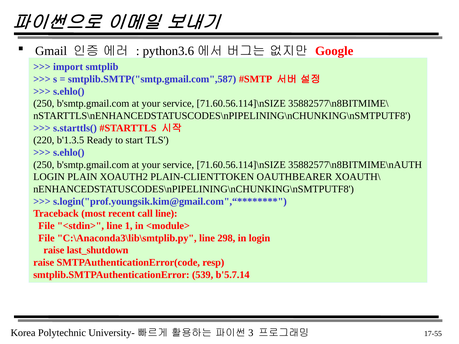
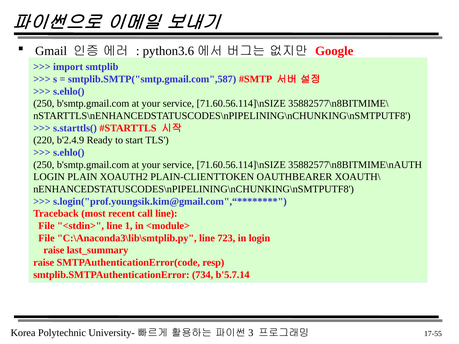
b'1.3.5: b'1.3.5 -> b'2.4.9 (71, 140)
298: 298 -> 723 (226, 238)
last_shutdown: last_shutdown -> last_summary (98, 250)
539: 539 -> 734 (203, 275)
